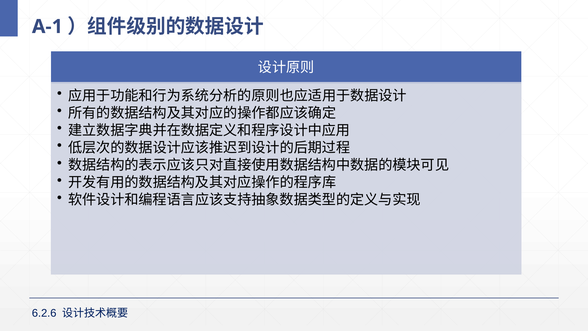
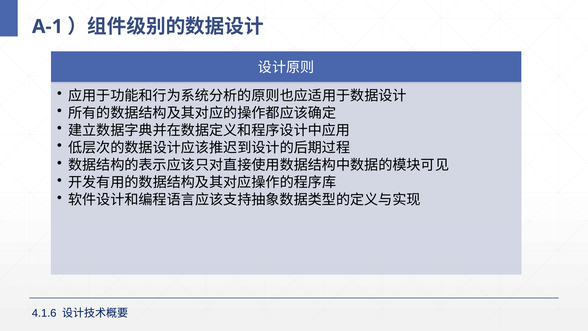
6.2.6: 6.2.6 -> 4.1.6 (44, 313)
